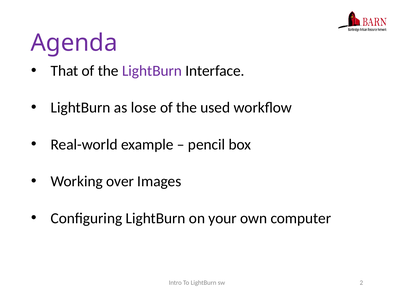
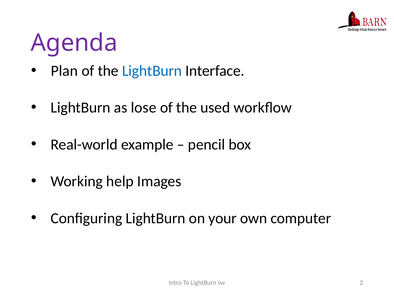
That: That -> Plan (64, 71)
LightBurn colour: purple -> blue (152, 71)
over: over -> help (120, 181)
